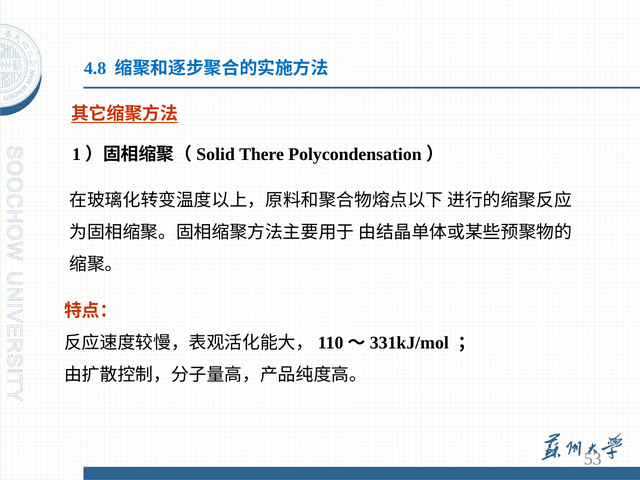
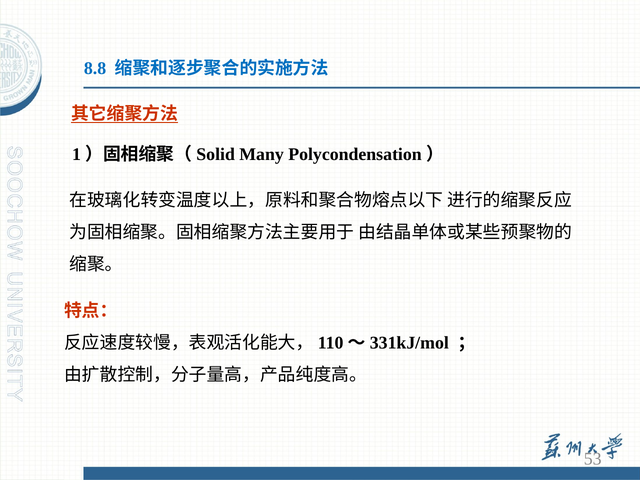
4.8: 4.8 -> 8.8 (95, 69)
There: There -> Many (262, 154)
